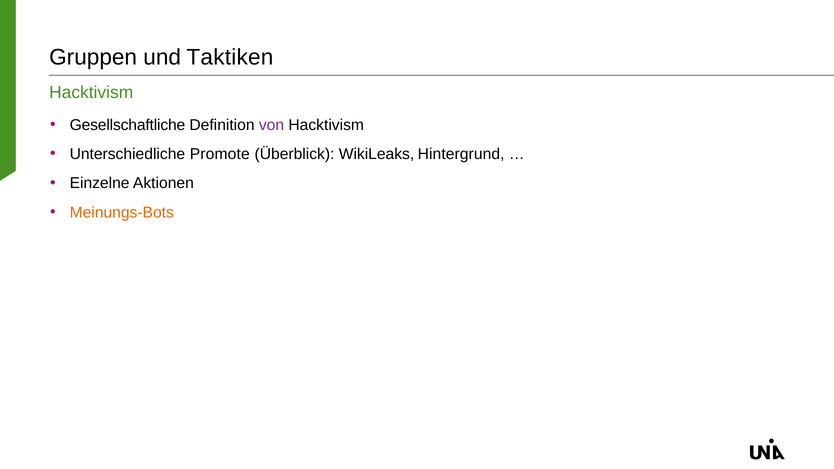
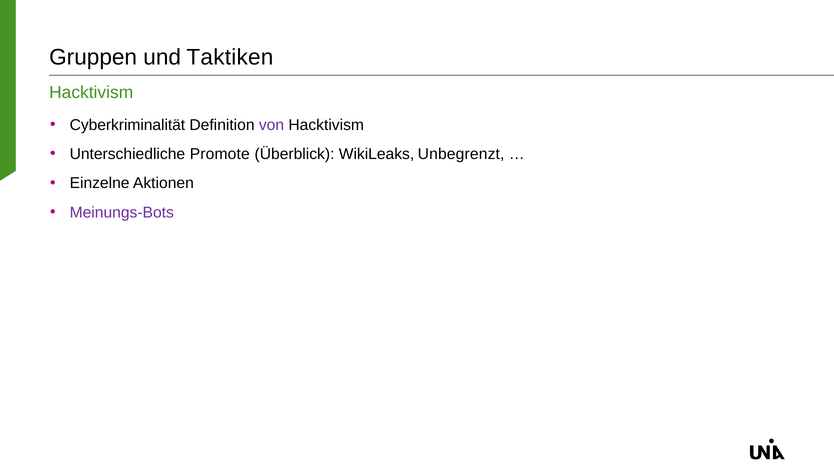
Gesellschaftliche: Gesellschaftliche -> Cyberkriminalität (127, 125)
Hintergrund: Hintergrund -> Unbegrenzt (461, 154)
Meinungs-Bots colour: orange -> purple (122, 213)
